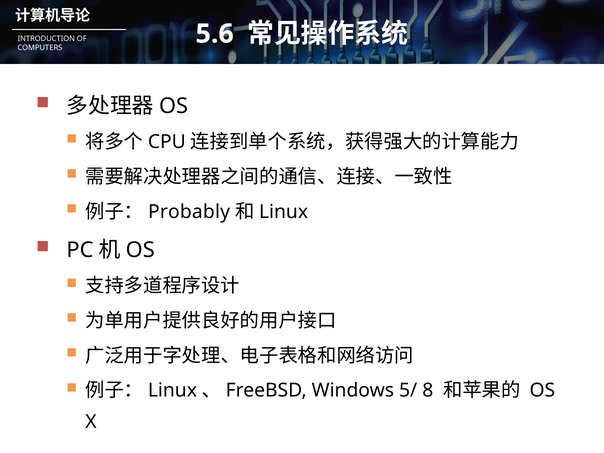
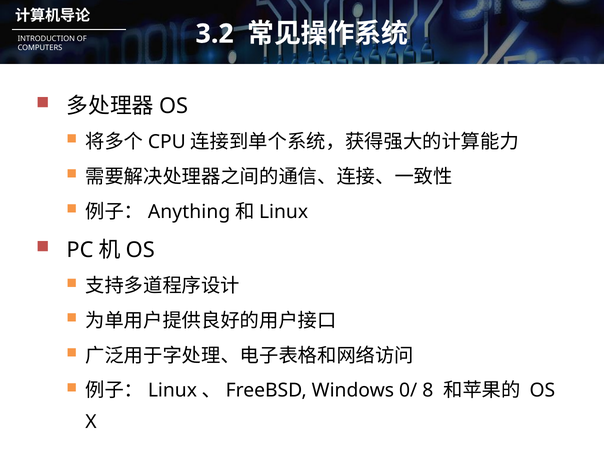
5.6: 5.6 -> 3.2 (215, 34)
Probably: Probably -> Anything (189, 212)
5/: 5/ -> 0/ (408, 391)
